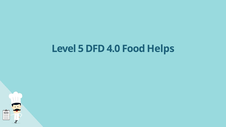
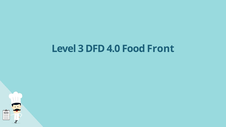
5: 5 -> 3 (81, 49)
Helps: Helps -> Front (161, 49)
